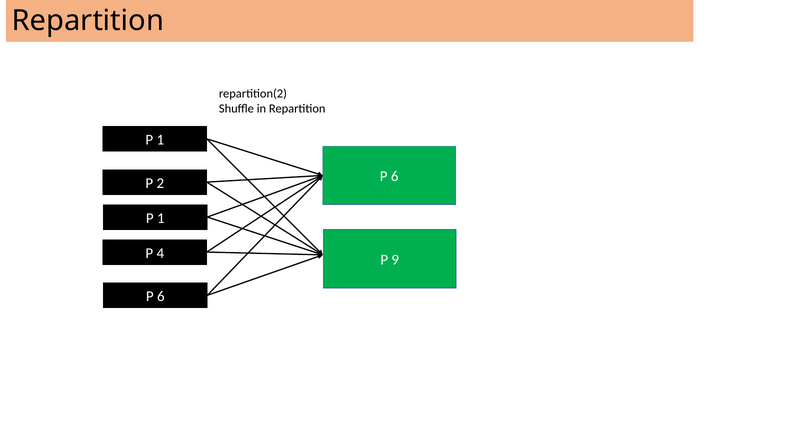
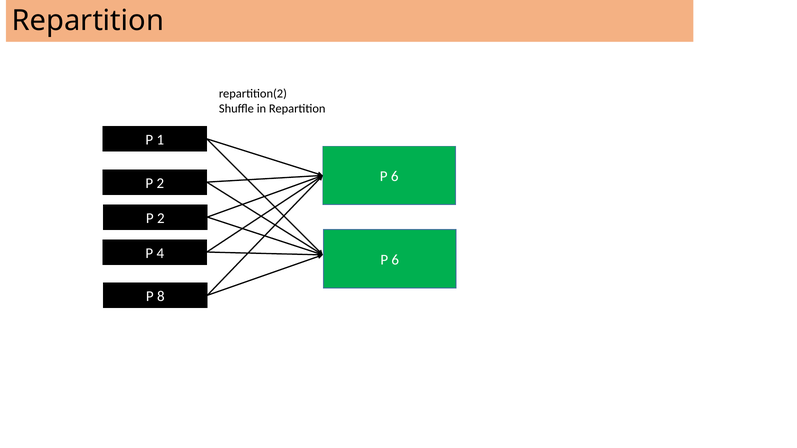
1: 1 -> 2 (161, 218)
9: 9 -> 6 (395, 260)
6: 6 -> 8 (161, 297)
